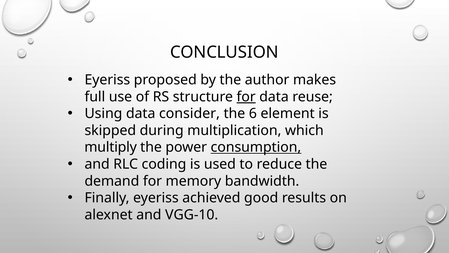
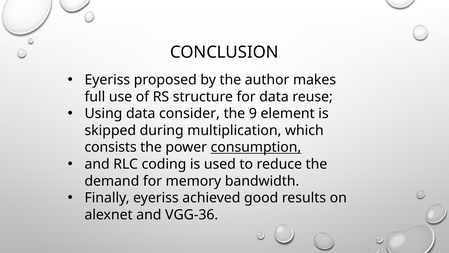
for underline: present -> none (246, 97)
6: 6 -> 9 (253, 113)
multiply: multiply -> consists (111, 147)
VGG-10: VGG-10 -> VGG-36 (192, 214)
